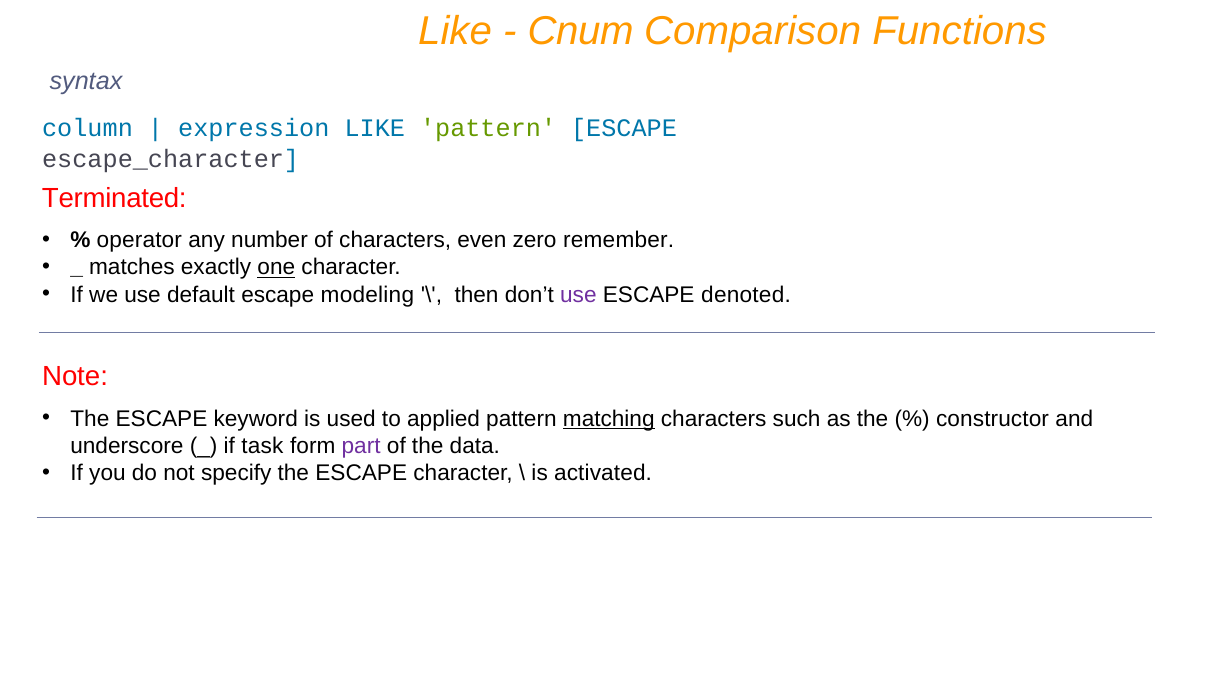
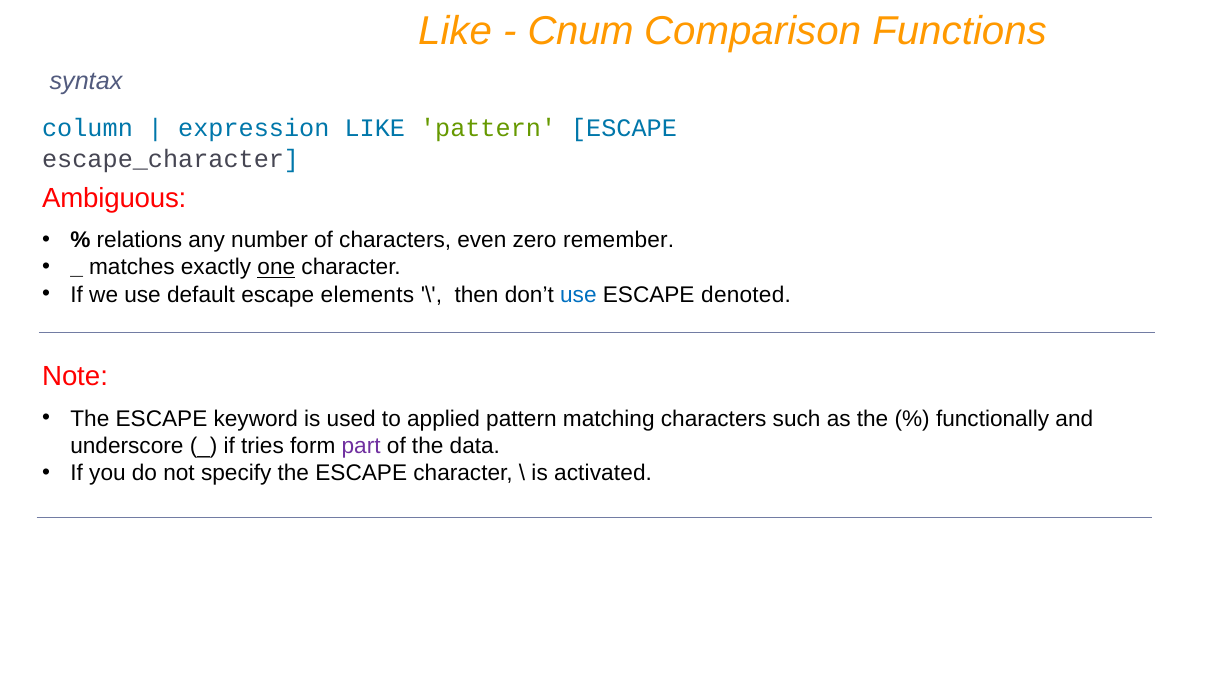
Terminated: Terminated -> Ambiguous (114, 198)
operator: operator -> relations (139, 240)
modeling: modeling -> elements (367, 295)
use colour: purple -> blue (578, 295)
matching underline: present -> none (609, 419)
constructor: constructor -> functionally (993, 419)
task: task -> tries (263, 446)
